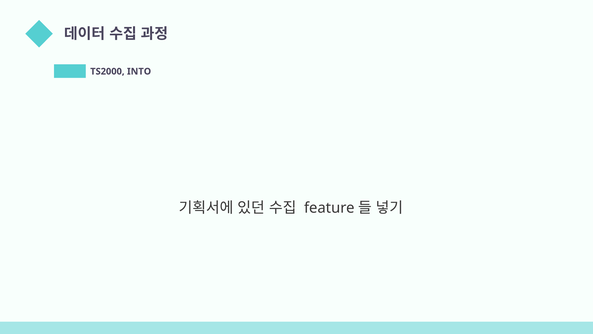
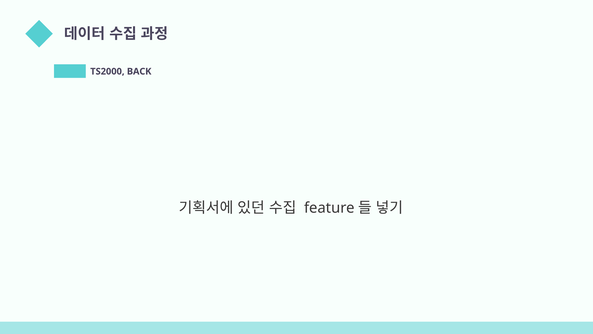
INTO: INTO -> BACK (139, 71)
